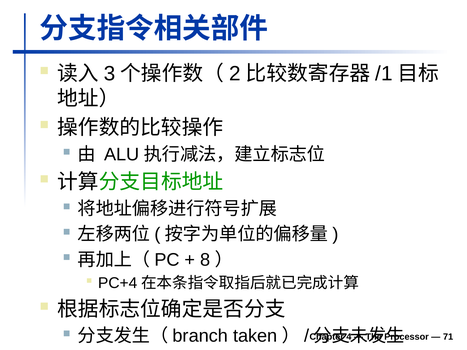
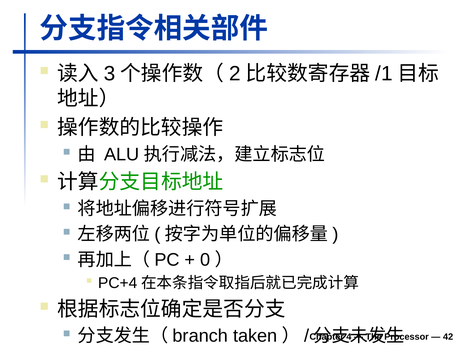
8: 8 -> 0 (205, 260)
71: 71 -> 42 (448, 337)
